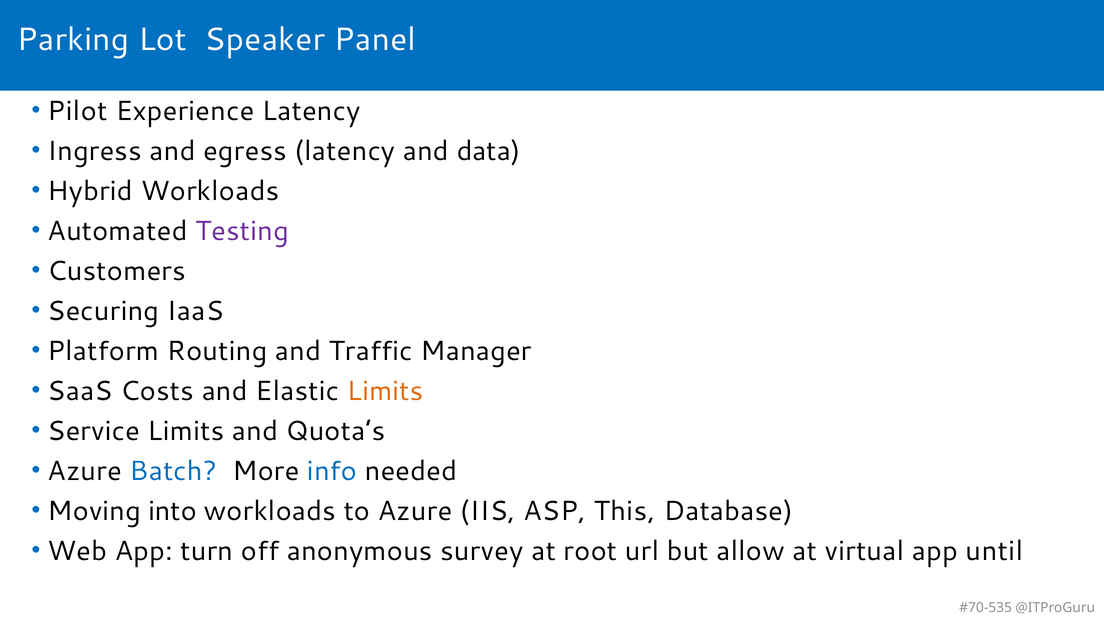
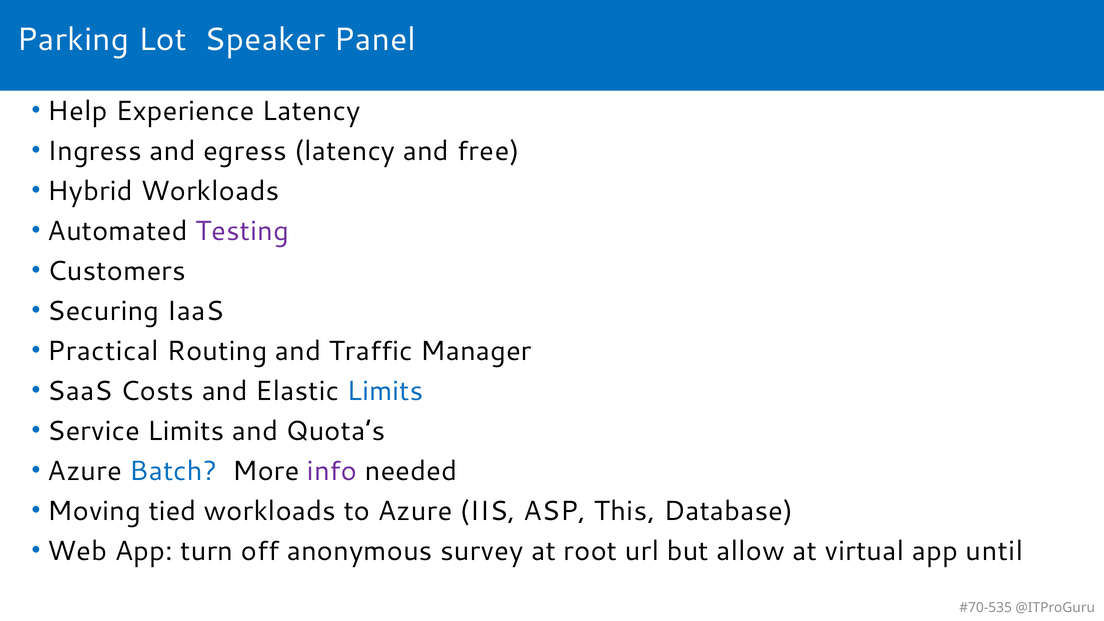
Pilot: Pilot -> Help (78, 111)
data: data -> free (488, 151)
Platform: Platform -> Practical (103, 351)
Limits colour: orange -> blue (385, 391)
info colour: blue -> purple (332, 471)
into: into -> tied (172, 511)
